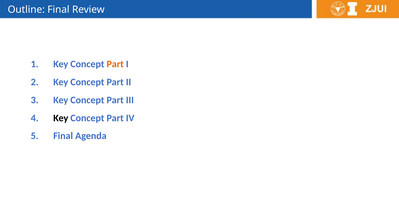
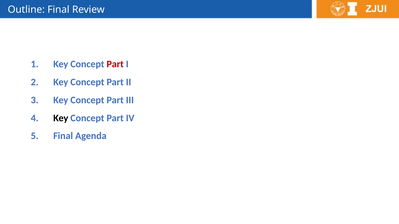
Part colour: orange -> red (115, 64)
